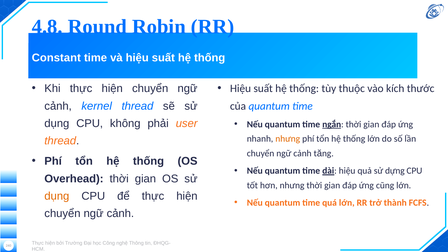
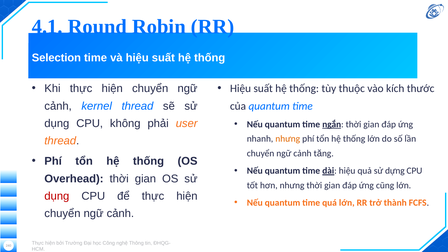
4.8: 4.8 -> 4.1 (47, 27)
Constant: Constant -> Selection (56, 58)
dụng colour: orange -> red (57, 196)
